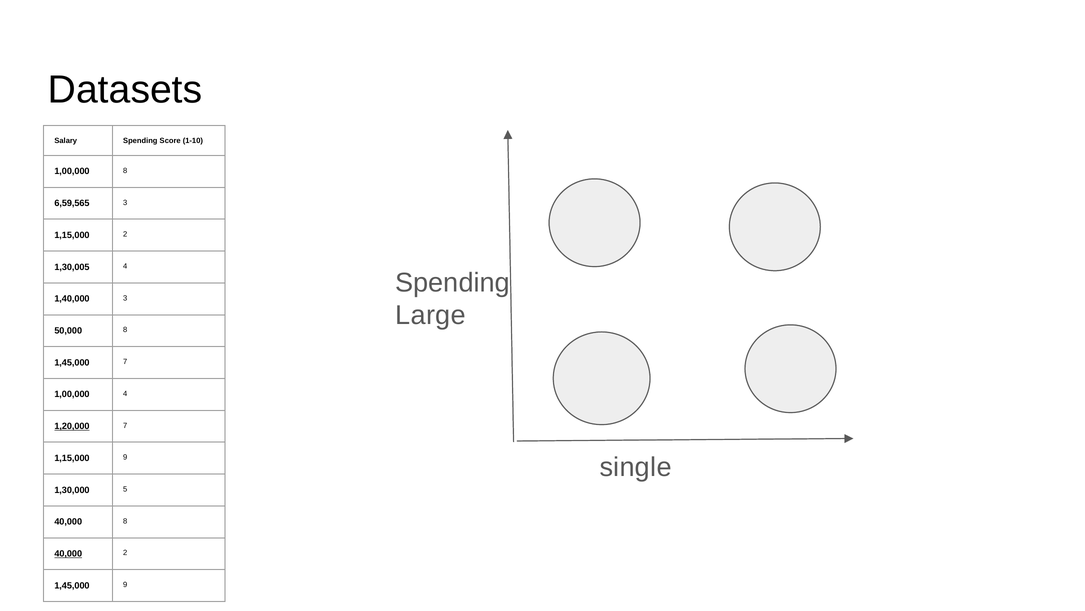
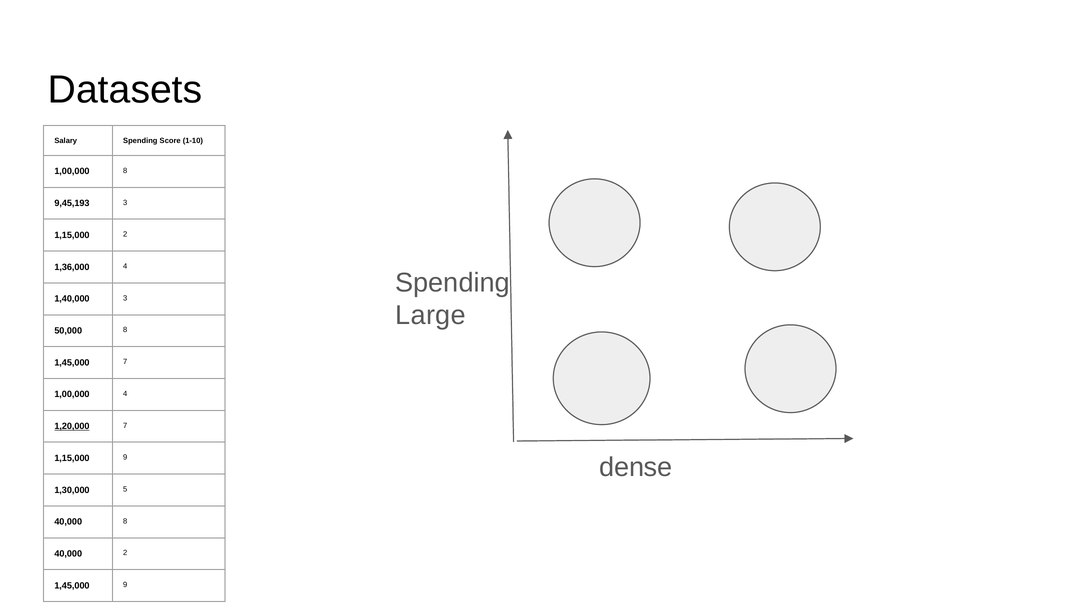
6,59,565: 6,59,565 -> 9,45,193 (72, 203)
1,30,005: 1,30,005 -> 1,36,000 (72, 267)
single: single -> dense (636, 467)
40,000 underline: present -> none (68, 553)
